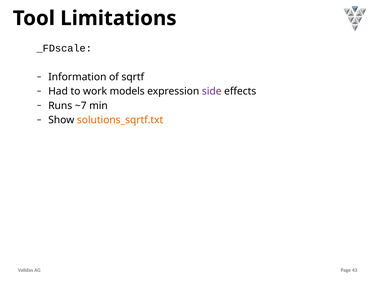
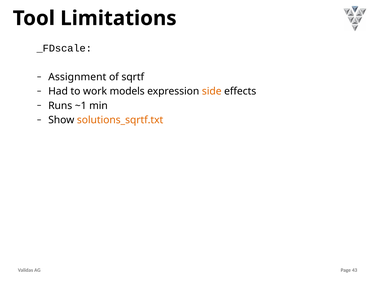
Information: Information -> Assignment (77, 77)
side colour: purple -> orange (212, 91)
~7: ~7 -> ~1 (81, 106)
